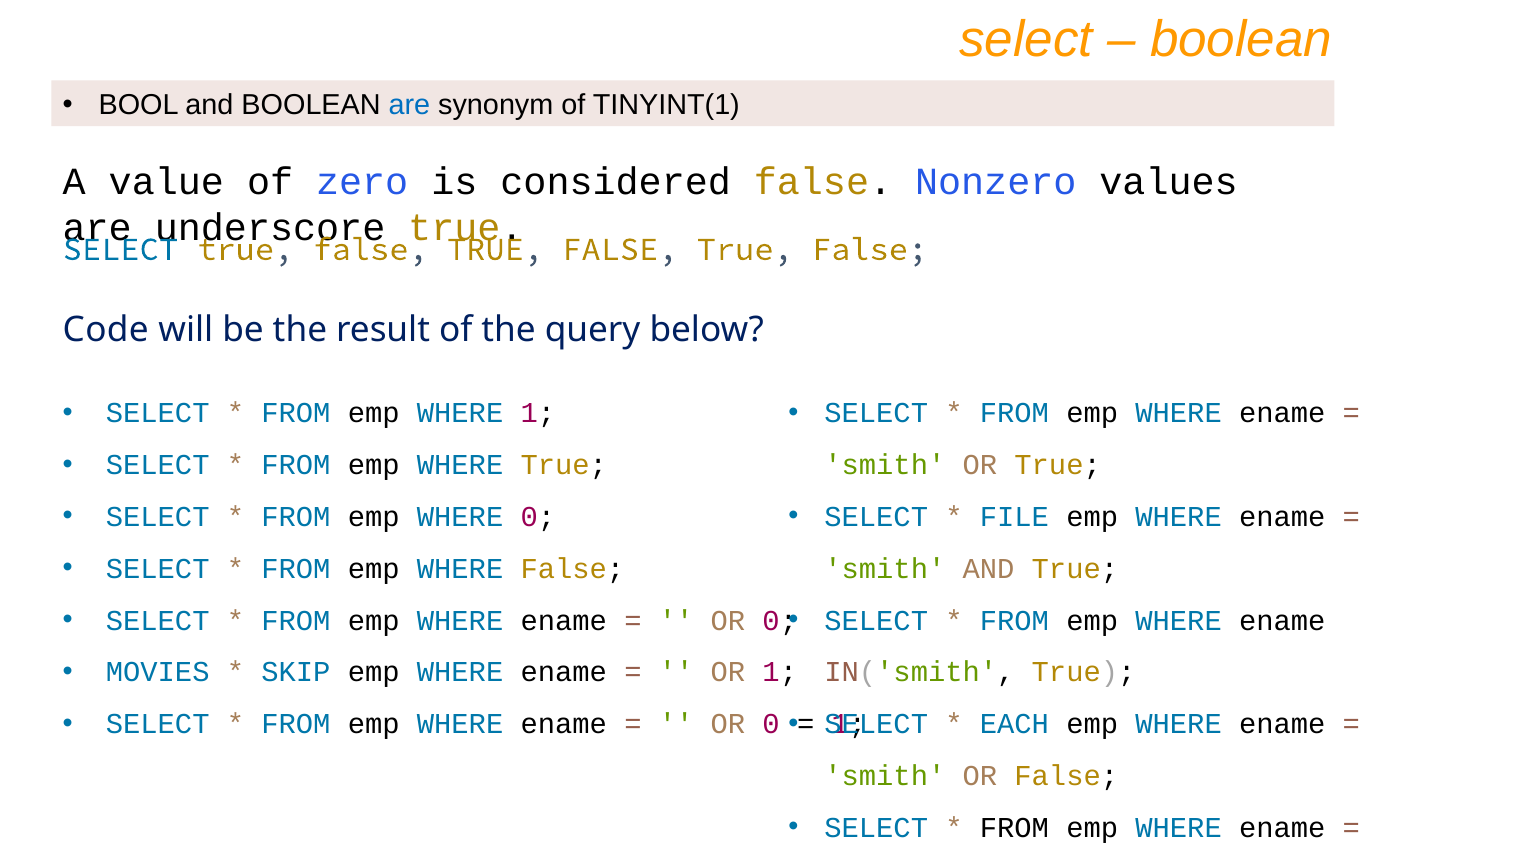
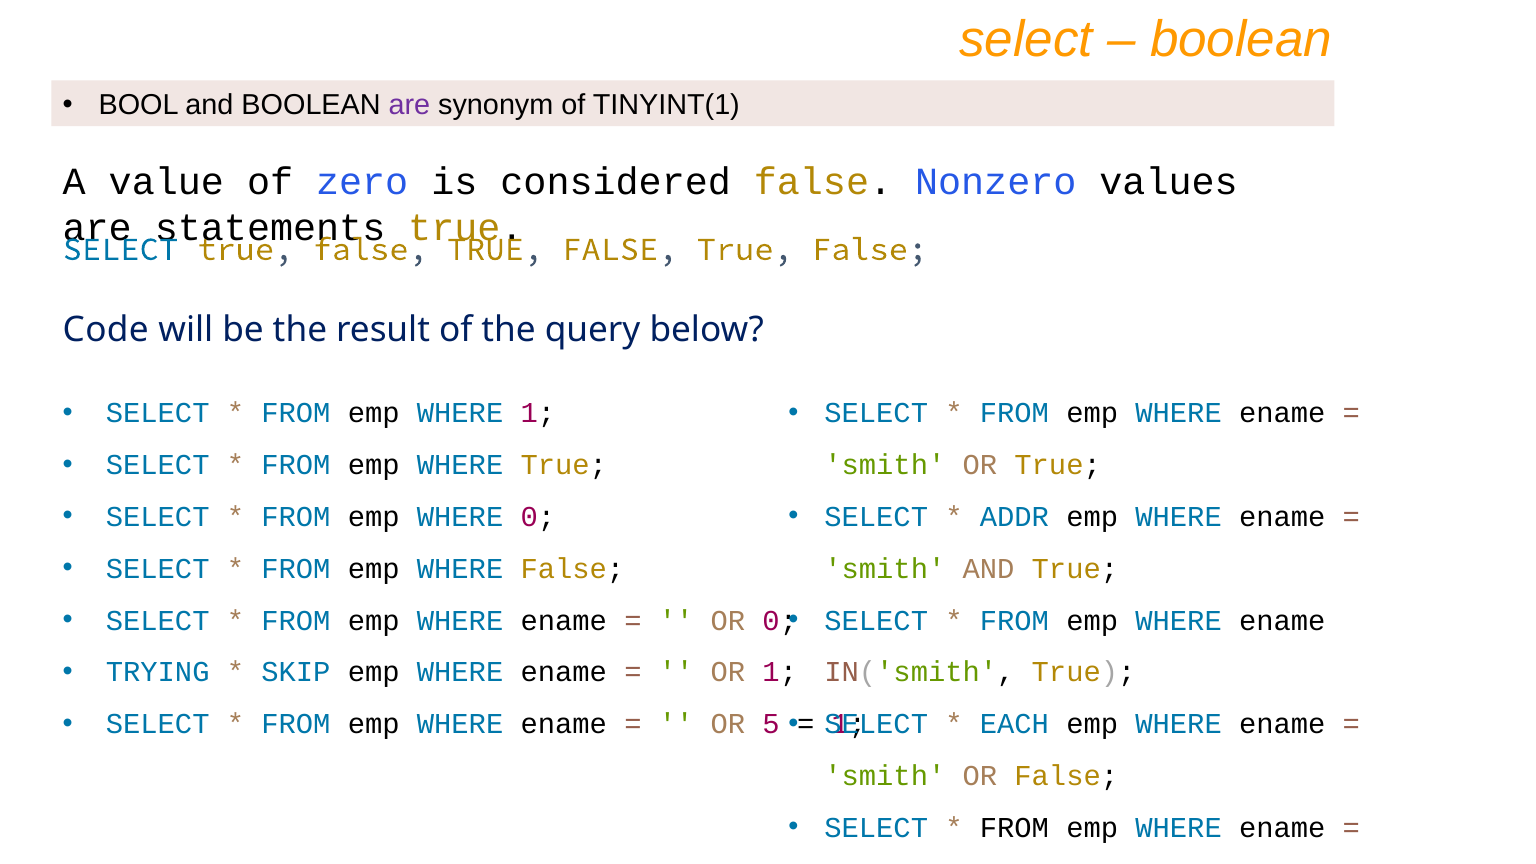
are colour: blue -> purple (409, 105)
underscore: underscore -> statements (270, 228)
FILE: FILE -> ADDR (1014, 517)
MOVIES: MOVIES -> TRYING (158, 672)
0: 0 -> 5 (771, 724)
